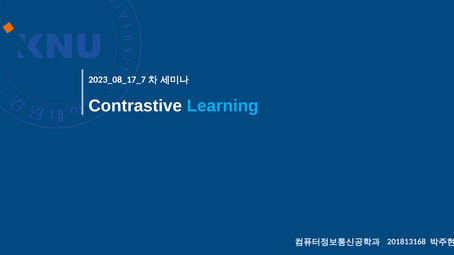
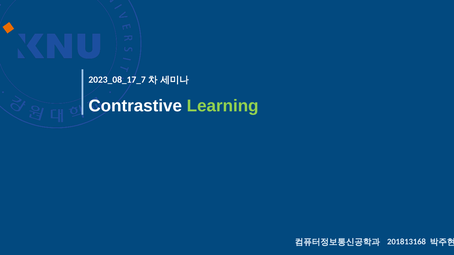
Learning colour: light blue -> light green (223, 106)
